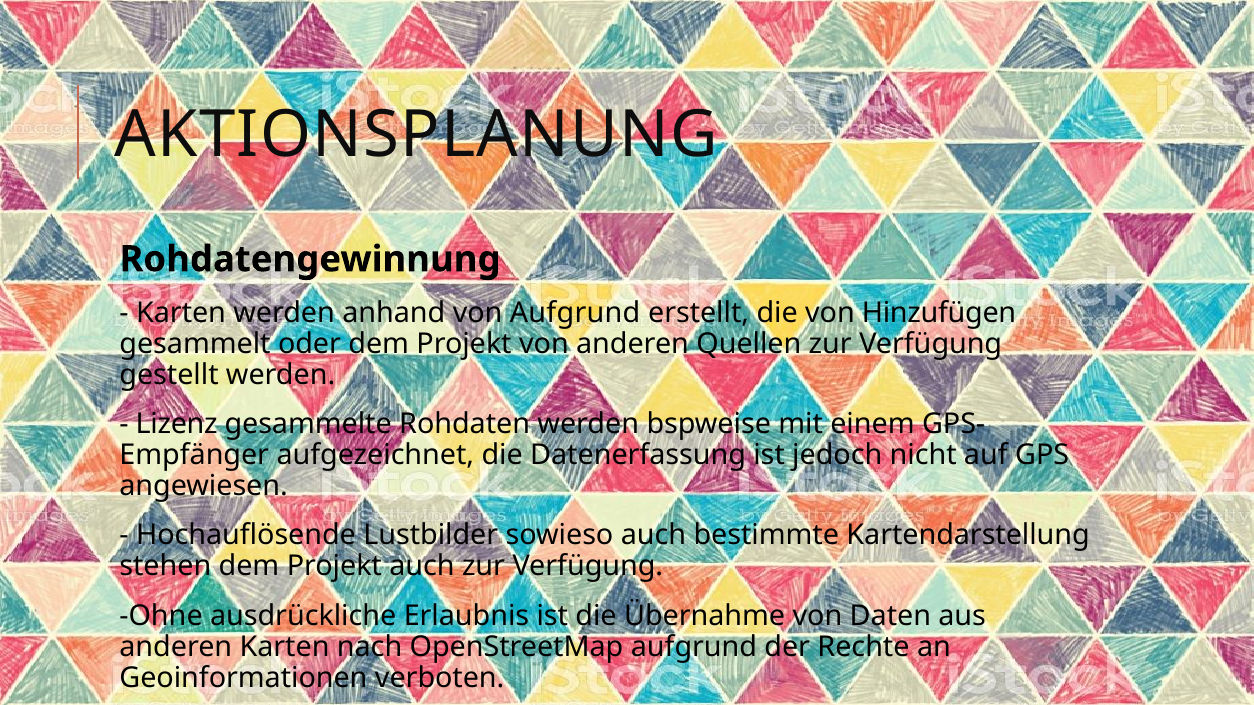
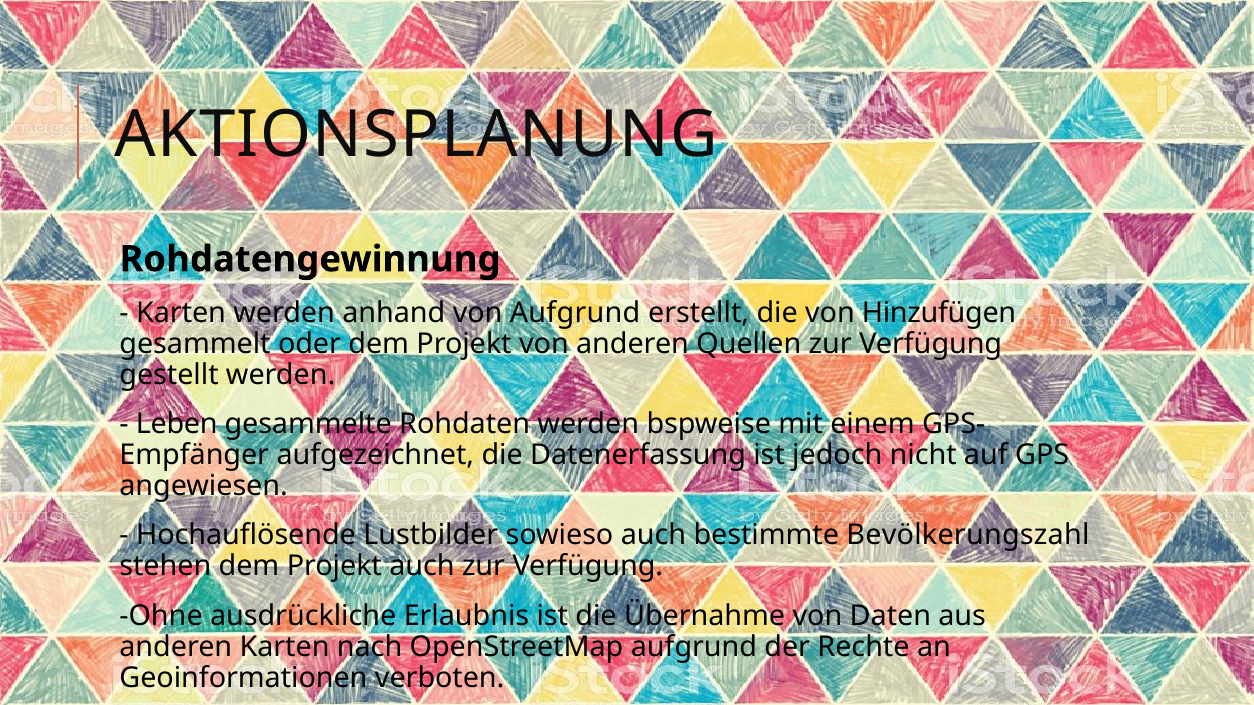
Lizenz: Lizenz -> Leben (177, 424)
Kartendarstellung: Kartendarstellung -> Bevölkerungszahl (968, 536)
